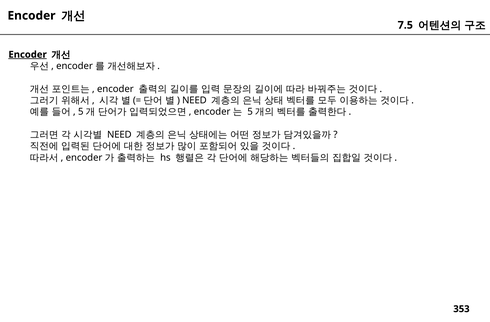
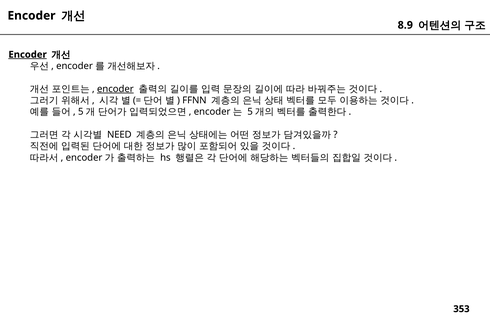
7.5: 7.5 -> 8.9 (405, 25)
encoder underline: none -> present (115, 89)
NEED: NEED -> FFNN (194, 100)
